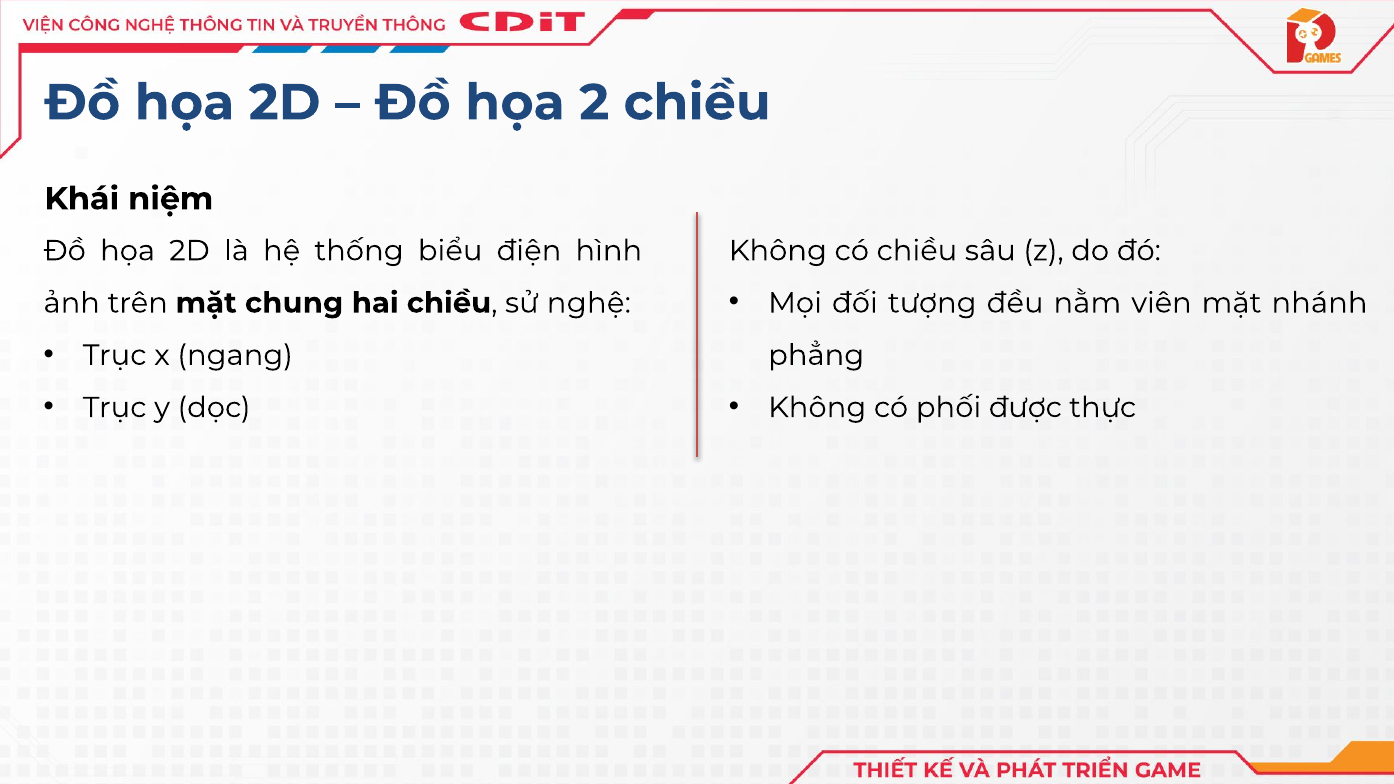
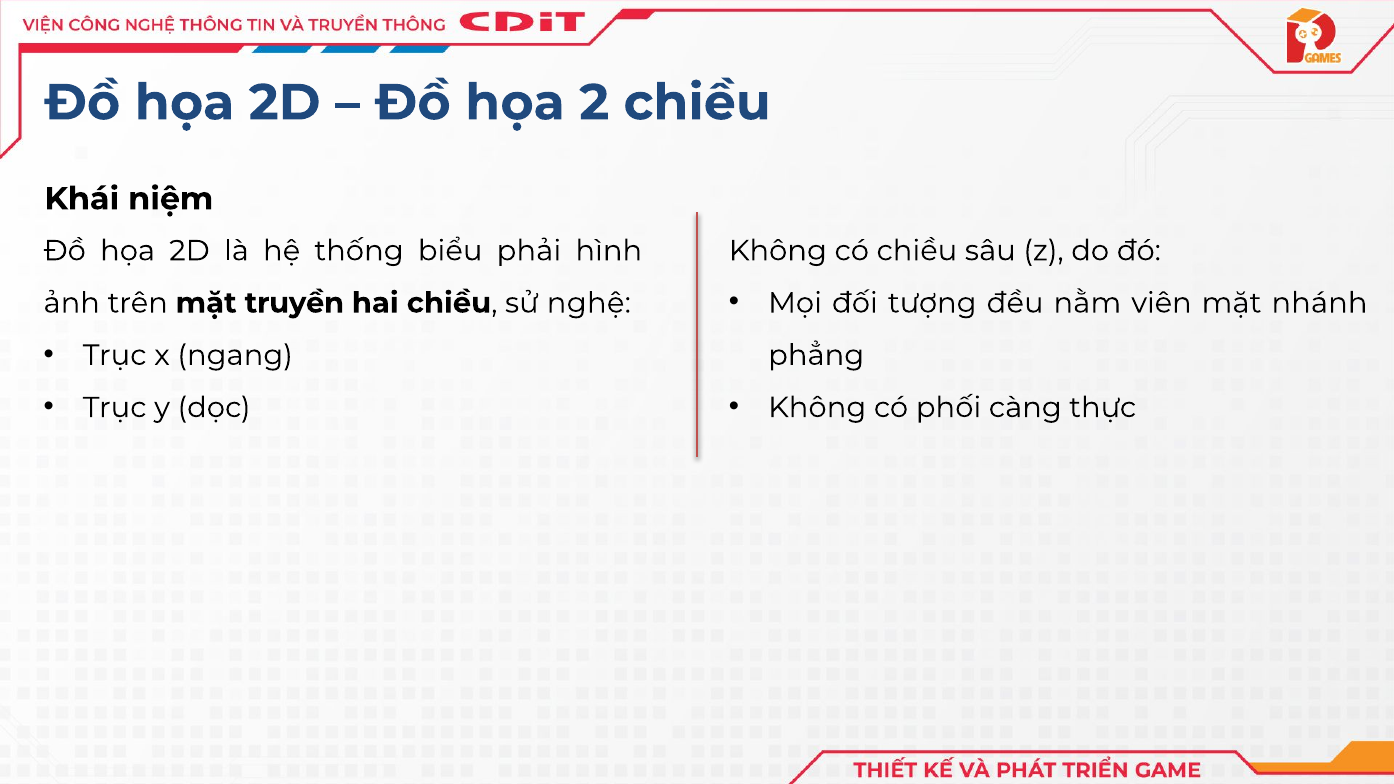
điện: điện -> phải (529, 251)
chung: chung -> truyền (294, 303)
được: được -> càng (1025, 408)
